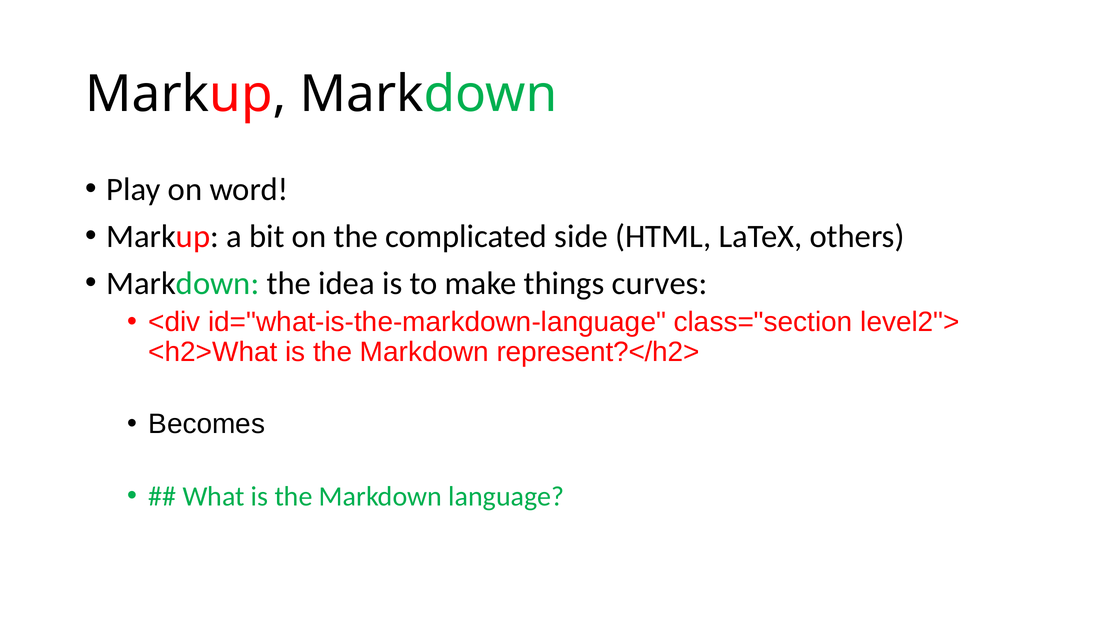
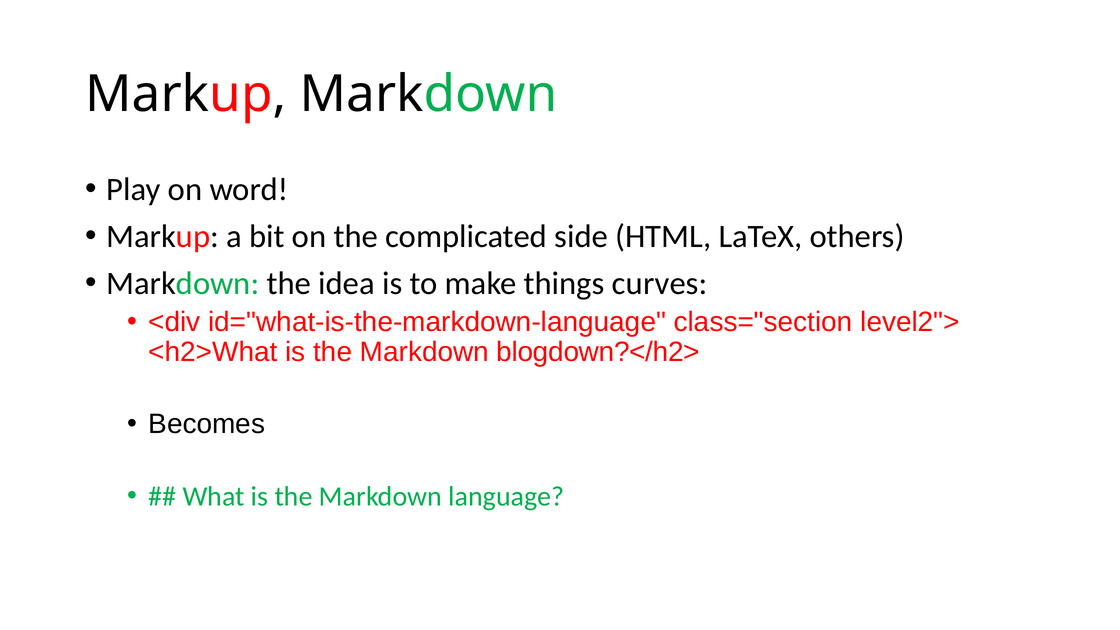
represent?</h2>: represent?</h2> -> blogdown?</h2> (598, 352)
